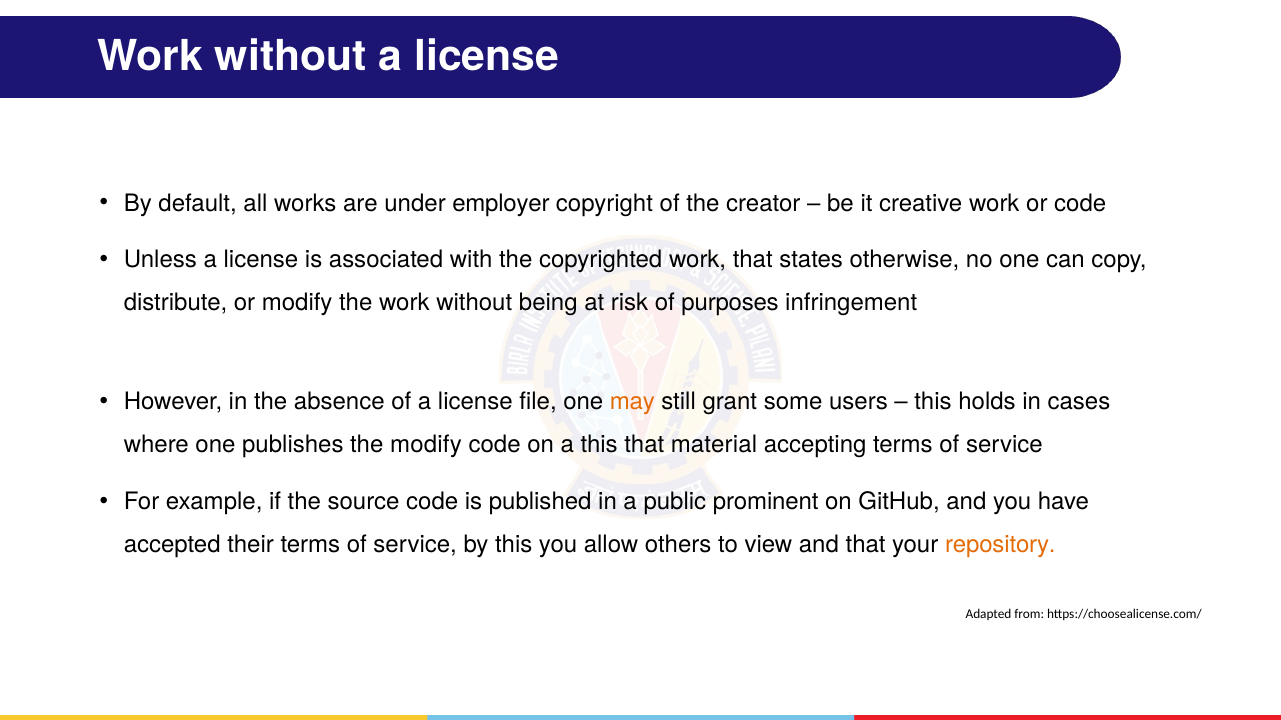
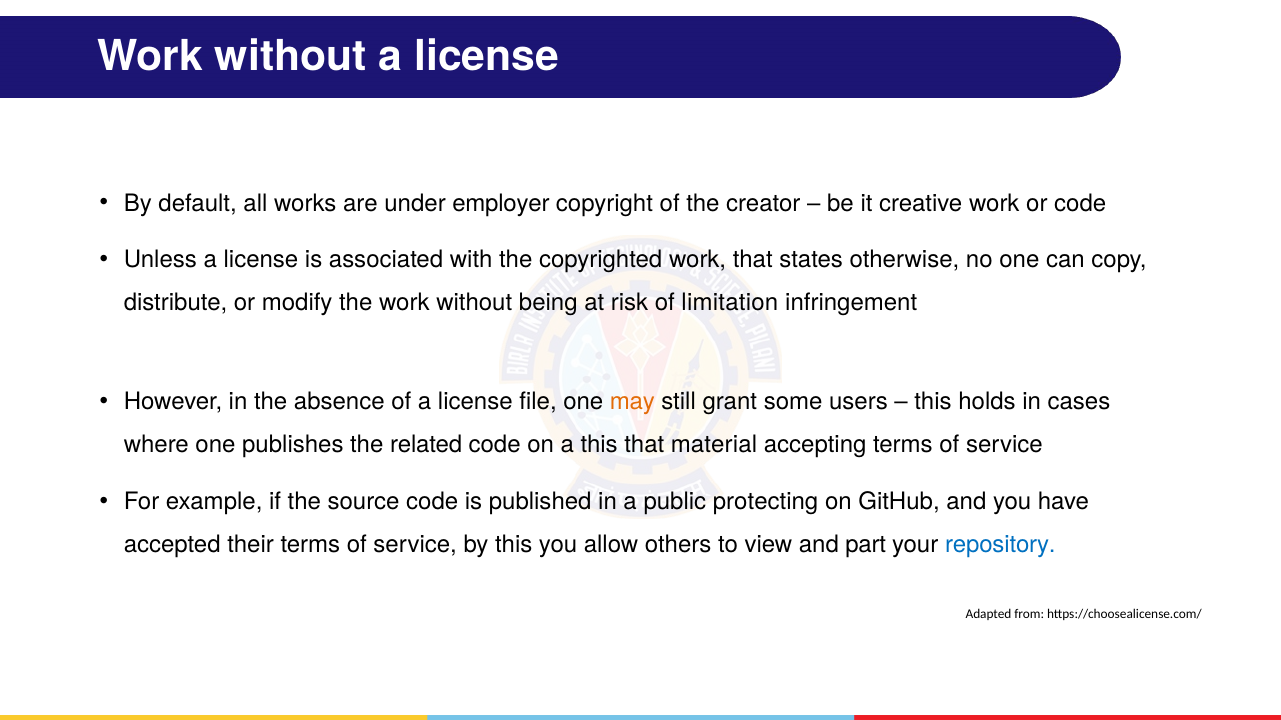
purposes: purposes -> limitation (730, 303)
the modify: modify -> related (426, 445)
prominent: prominent -> protecting (766, 502)
and that: that -> part (866, 545)
repository colour: orange -> blue (1000, 545)
